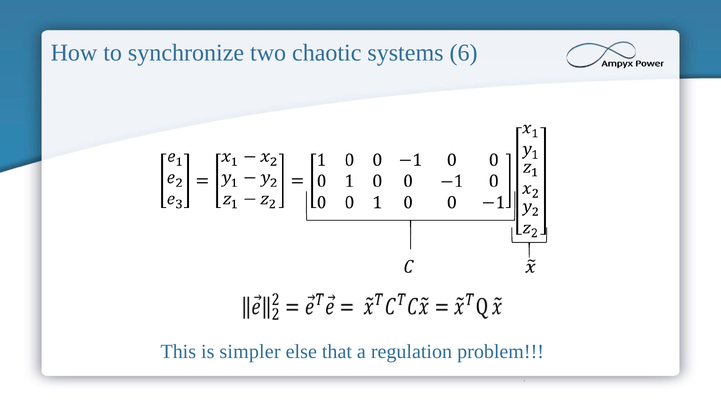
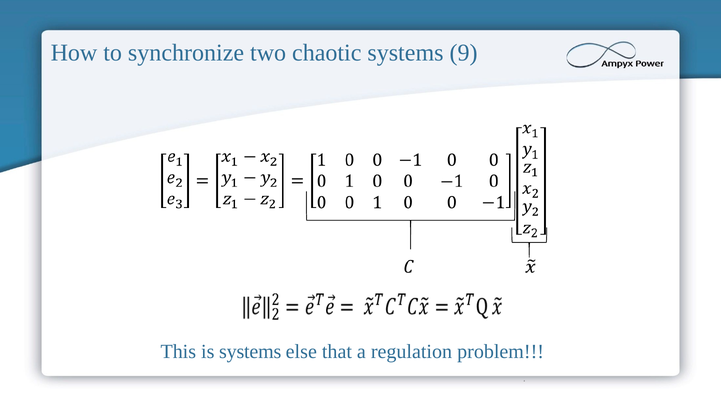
6: 6 -> 9 (464, 53)
is simpler: simpler -> systems (250, 351)
